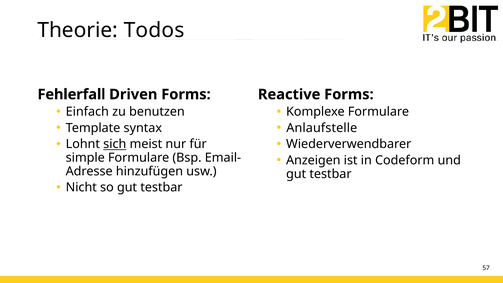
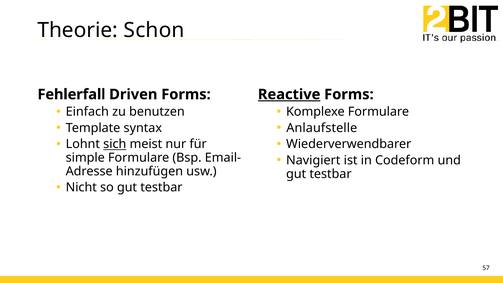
Todos: Todos -> Schon (154, 30)
Reactive underline: none -> present (289, 94)
Anzeigen: Anzeigen -> Navigiert (313, 160)
